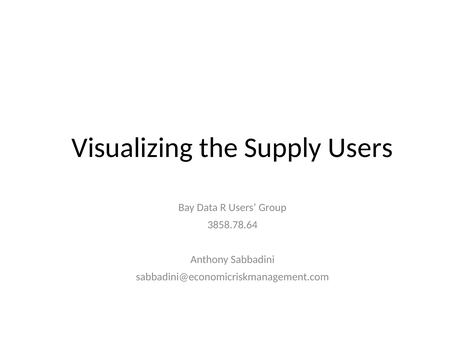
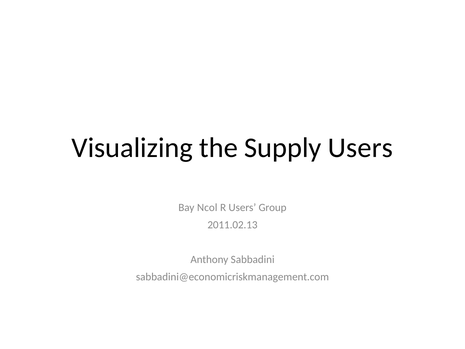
Data: Data -> Ncol (207, 207)
3858.78.64: 3858.78.64 -> 2011.02.13 (232, 225)
